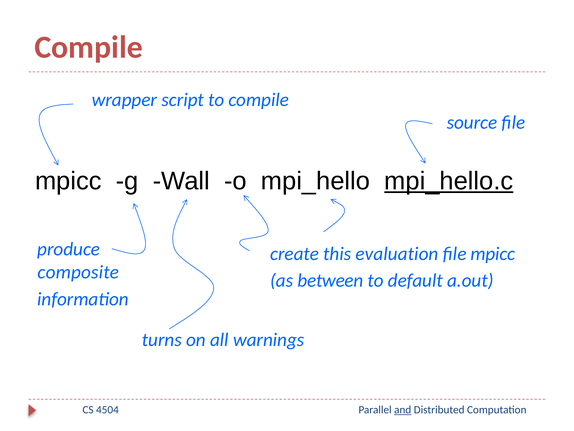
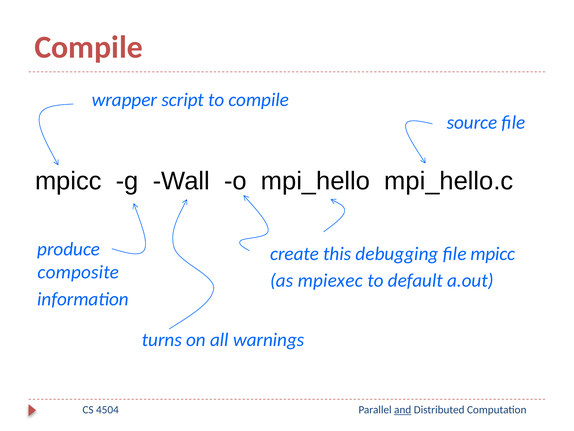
mpi_hello.c underline: present -> none (449, 181)
evaluation: evaluation -> debugging (397, 254)
between: between -> mpiexec (330, 280)
